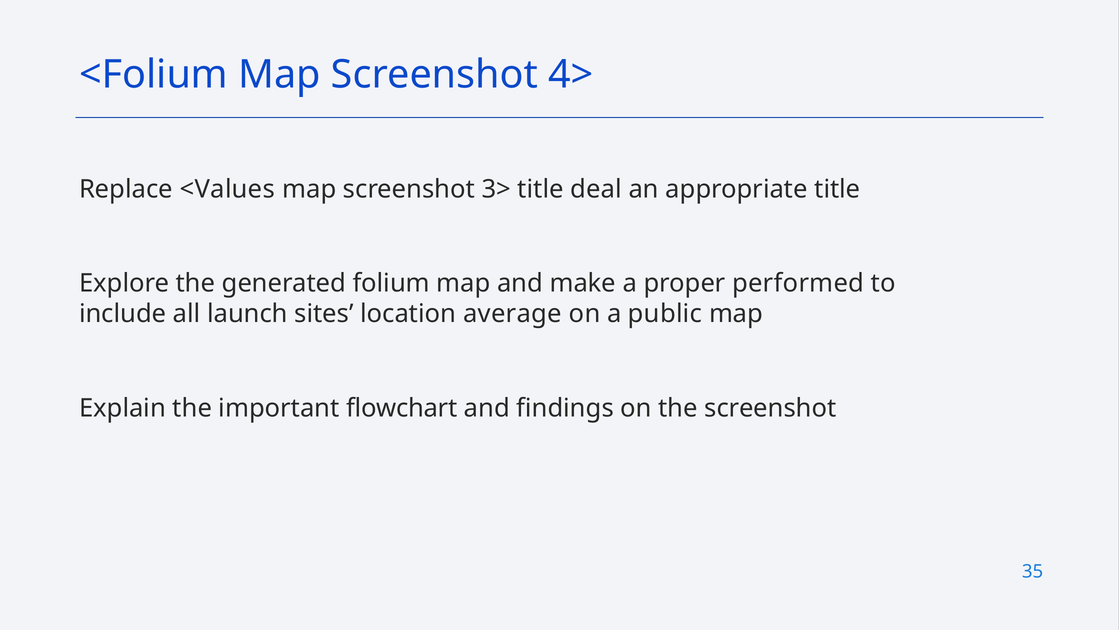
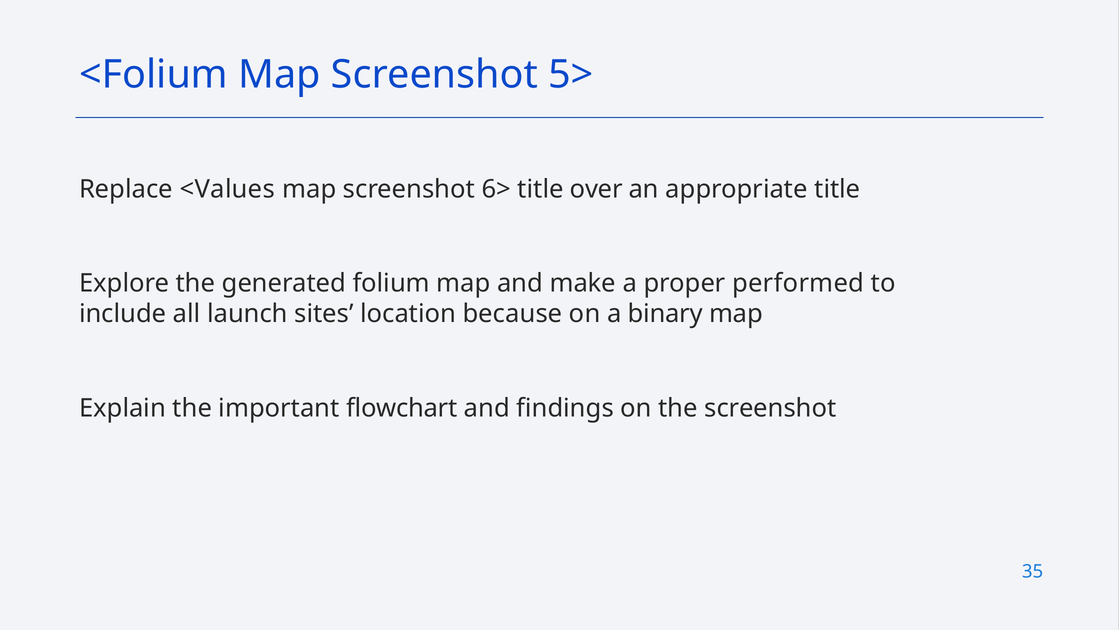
4>: 4> -> 5> (571, 75)
3>: 3> -> 6> (496, 189)
deal: deal -> over (596, 189)
average: average -> because (513, 314)
public: public -> binary (665, 314)
